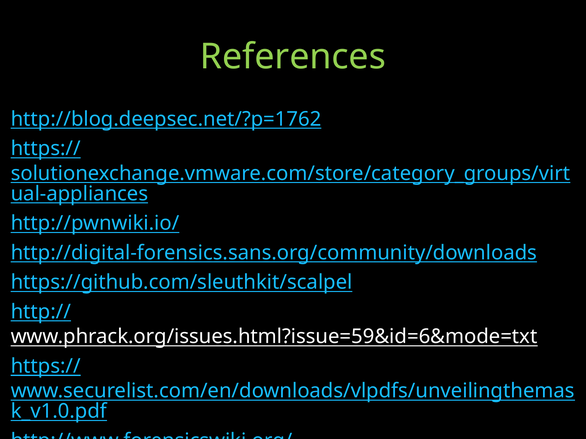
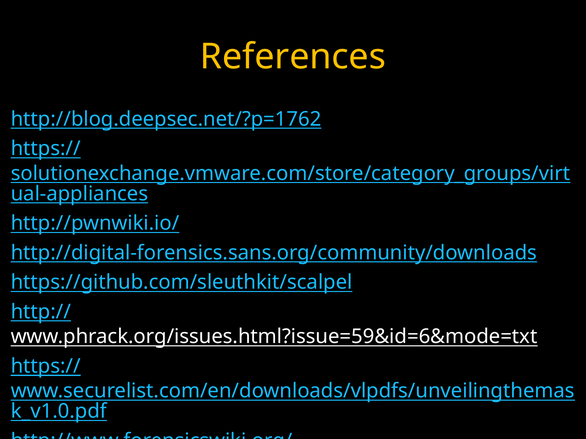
References colour: light green -> yellow (293, 57)
